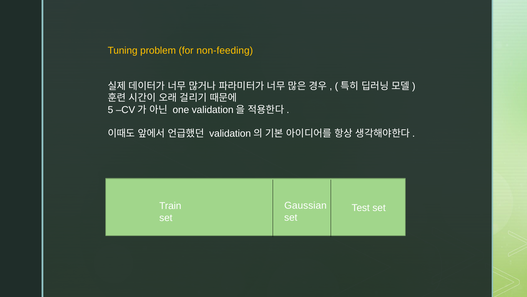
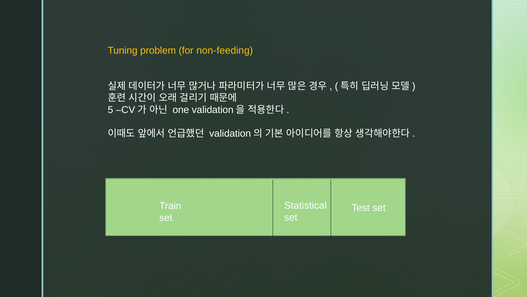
Gaussian: Gaussian -> Statistical (306, 205)
